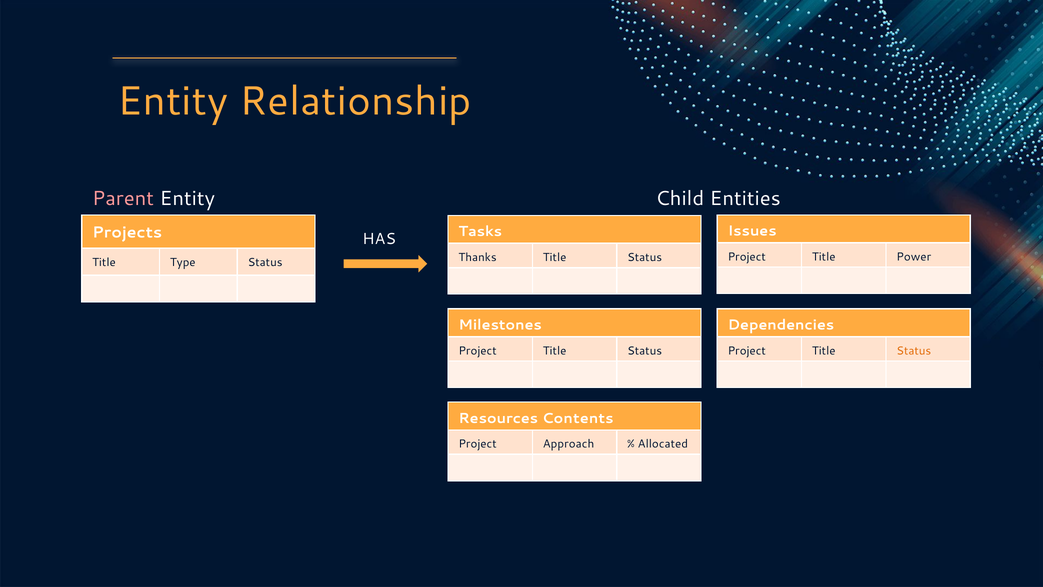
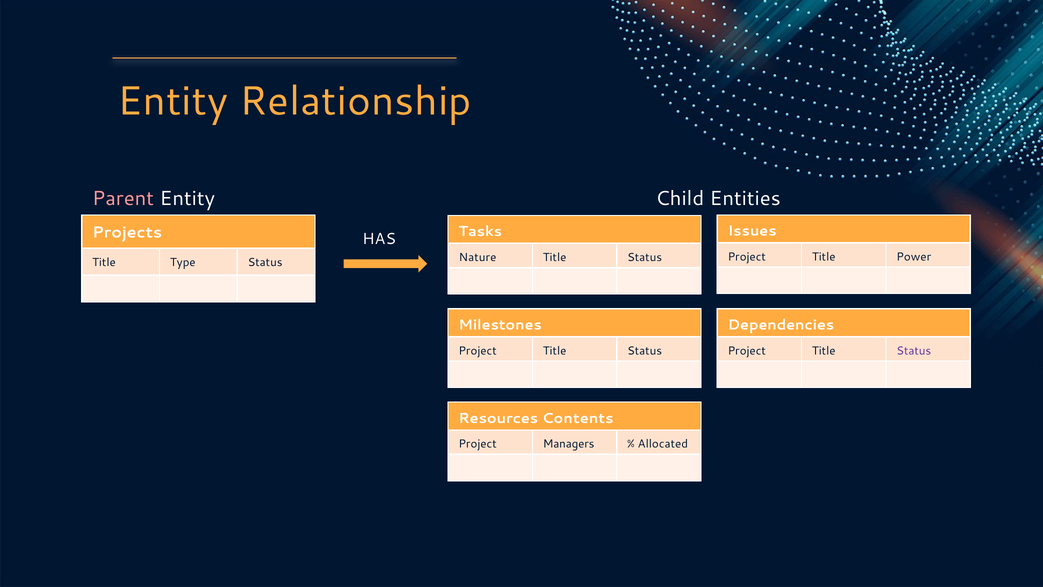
Thanks: Thanks -> Nature (478, 257)
Status colour: orange -> purple (914, 351)
Approach: Approach -> Managers (569, 444)
